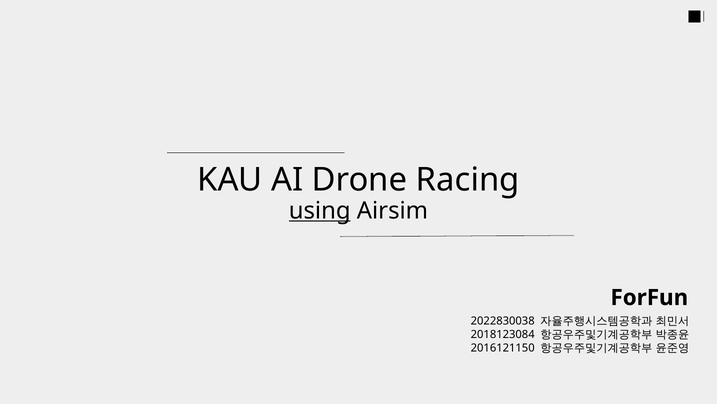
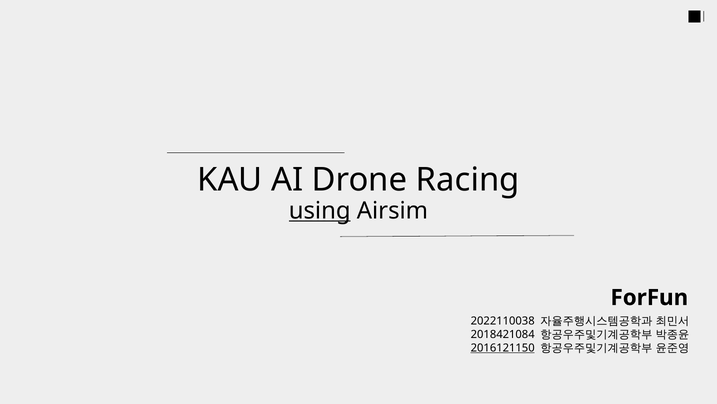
2022830038: 2022830038 -> 2022110038 (503, 321)
2018123084: 2018123084 -> 2018421084 (503, 334)
2016121150 underline: none -> present (503, 347)
